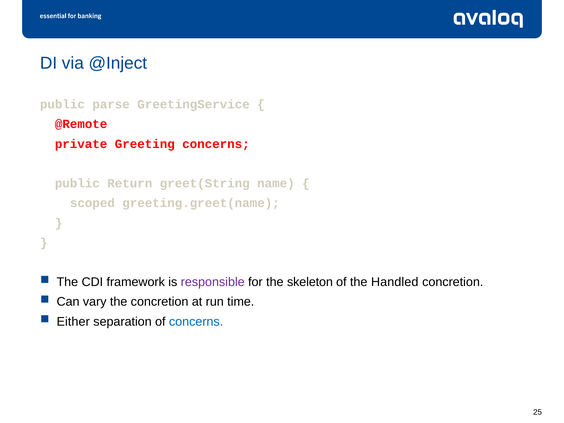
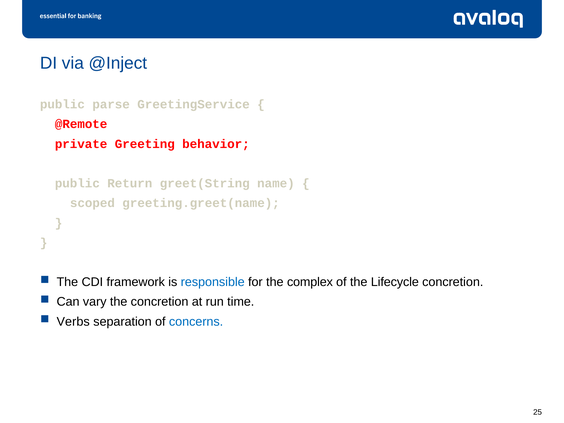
Greeting concerns: concerns -> behavior (216, 144)
responsible colour: purple -> blue (213, 282)
skeleton: skeleton -> complex (310, 282)
Handled: Handled -> Lifecycle (395, 282)
Either: Either -> Verbs (73, 322)
